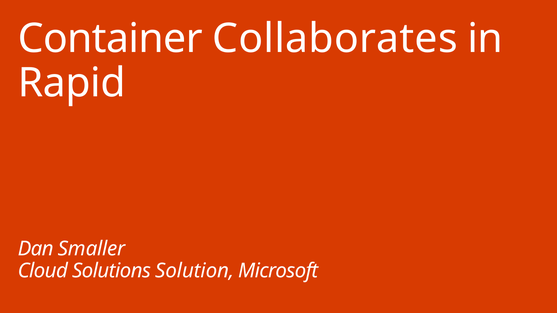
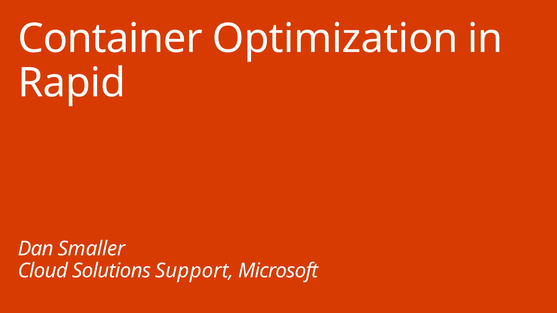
Collaborates: Collaborates -> Optimization (335, 39)
Solution: Solution -> Support (195, 271)
